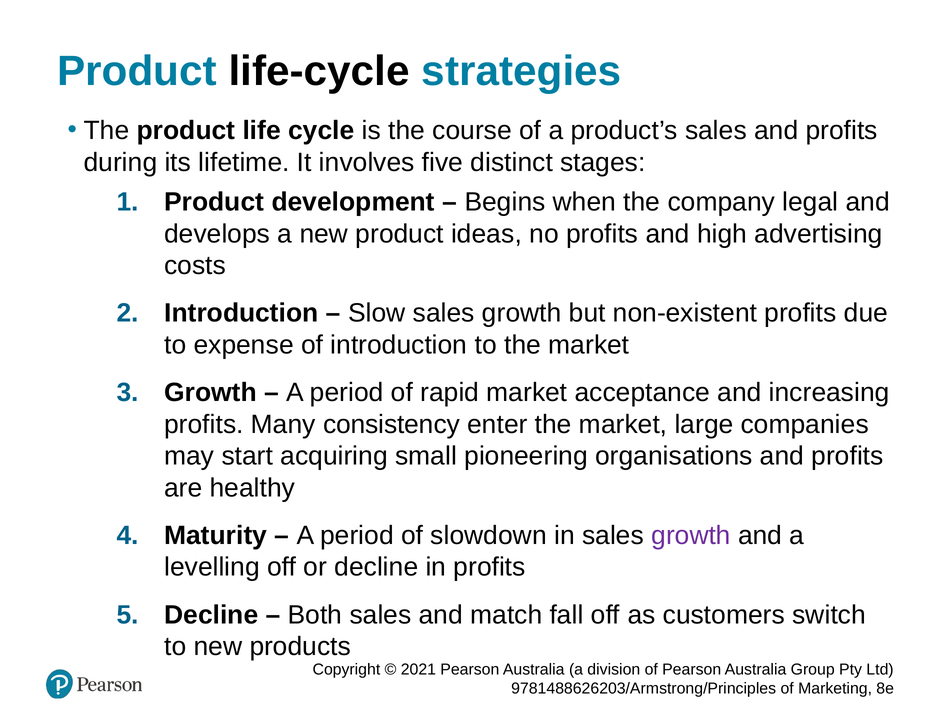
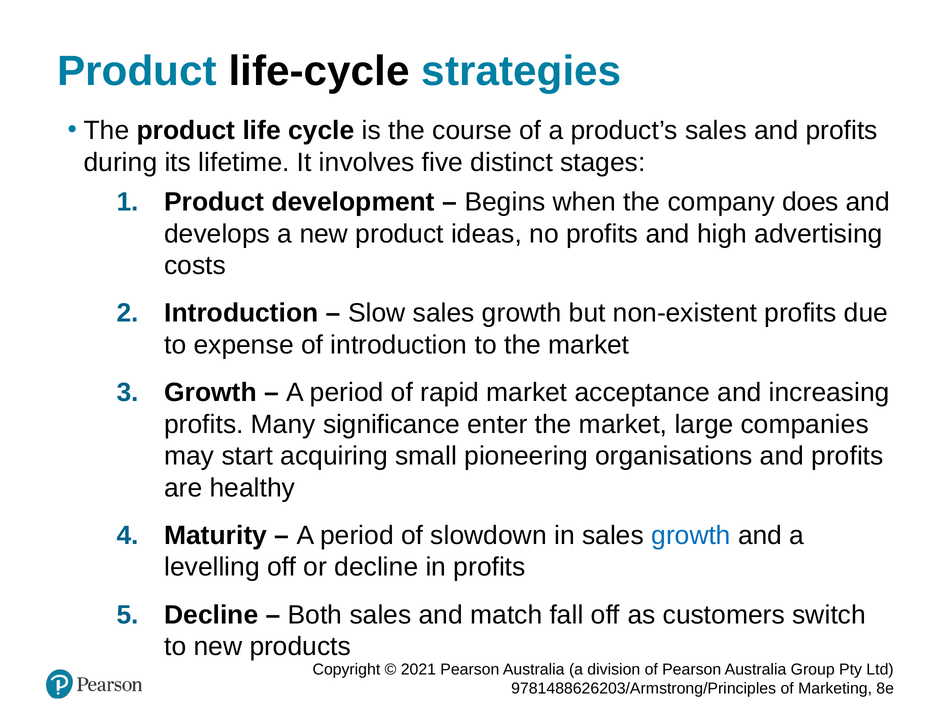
legal: legal -> does (810, 202)
consistency: consistency -> significance (391, 424)
growth colour: purple -> blue (691, 535)
